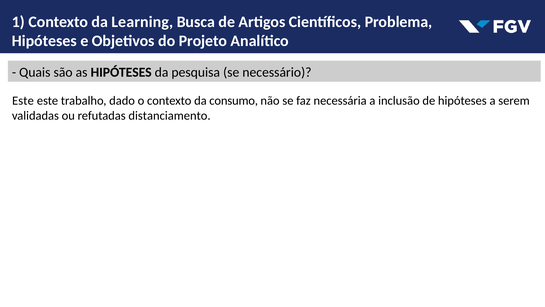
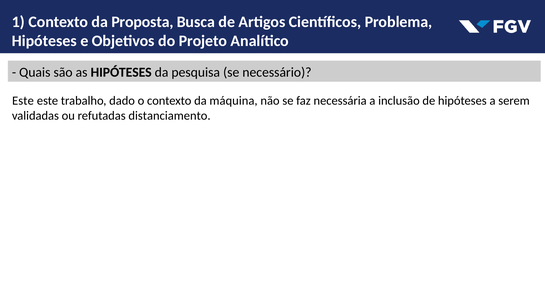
Learning: Learning -> Proposta (142, 22)
consumo: consumo -> máquina (234, 100)
